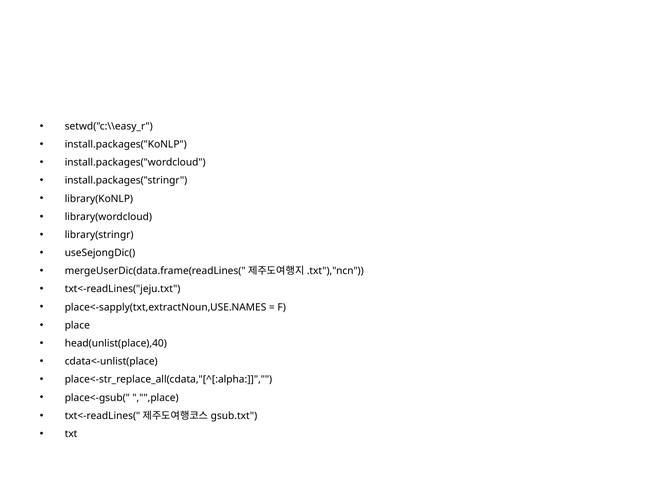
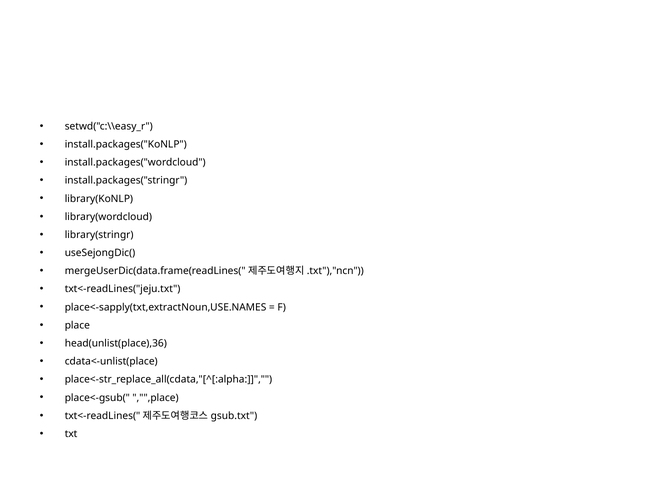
head(unlist(place),40: head(unlist(place),40 -> head(unlist(place),36 (116, 343)
